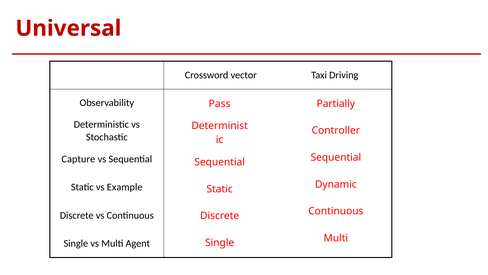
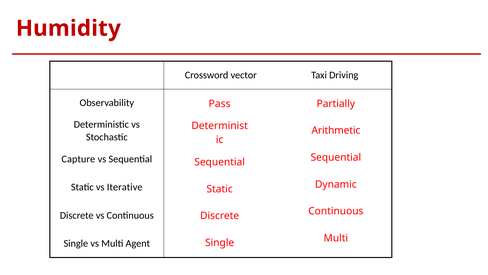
Universal: Universal -> Humidity (68, 28)
Controller: Controller -> Arithmetic (336, 130)
Example: Example -> Iterative (125, 187)
